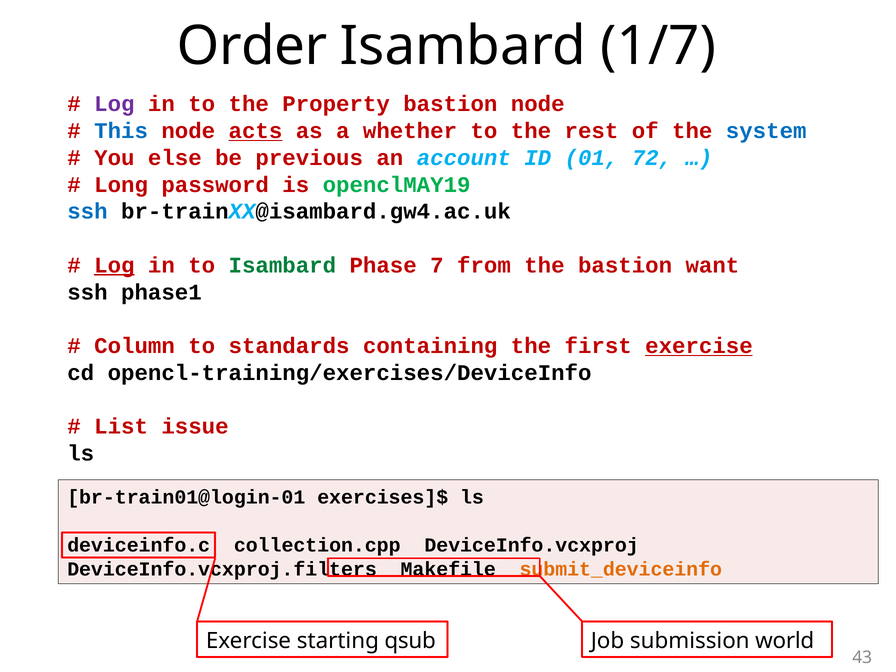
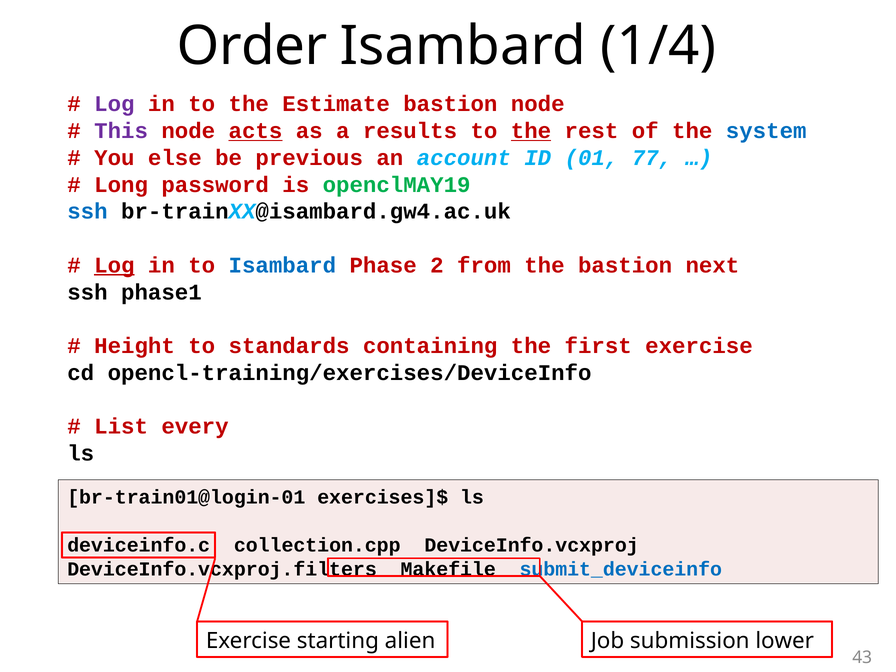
1/7: 1/7 -> 1/4 (658, 46)
Property: Property -> Estimate (336, 104)
This colour: blue -> purple (121, 131)
whether: whether -> results (410, 131)
the underline: none -> present (531, 131)
72: 72 -> 77 (652, 158)
Isambard colour: green -> blue (282, 265)
7: 7 -> 2 (437, 265)
want: want -> next (712, 265)
Column: Column -> Height (135, 346)
exercise underline: present -> none (699, 346)
issue: issue -> every (195, 427)
submit_deviceinfo colour: orange -> blue (621, 569)
qsub: qsub -> alien (410, 641)
world: world -> lower (785, 641)
